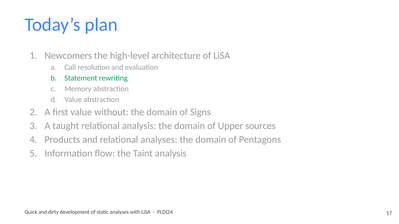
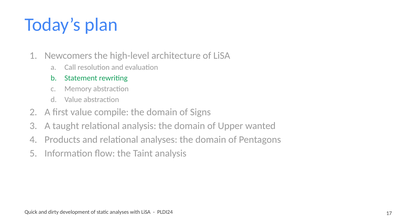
without: without -> compile (111, 112)
sources: sources -> wanted (260, 126)
